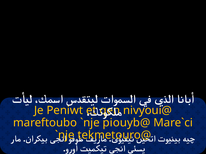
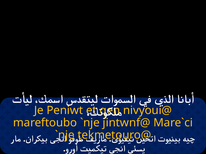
piouyb@: piouyb@ -> jintwnf@ (127, 123)
